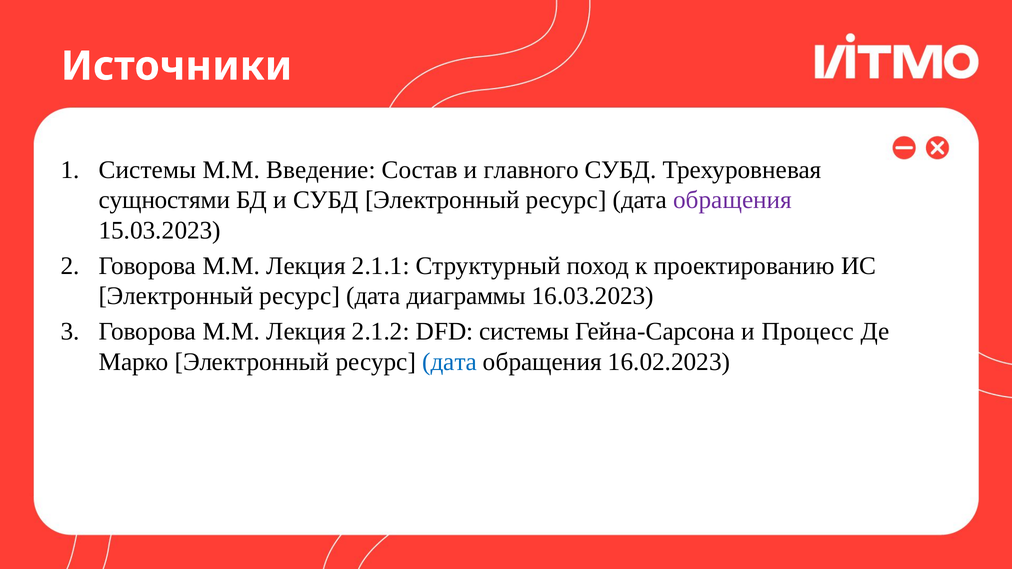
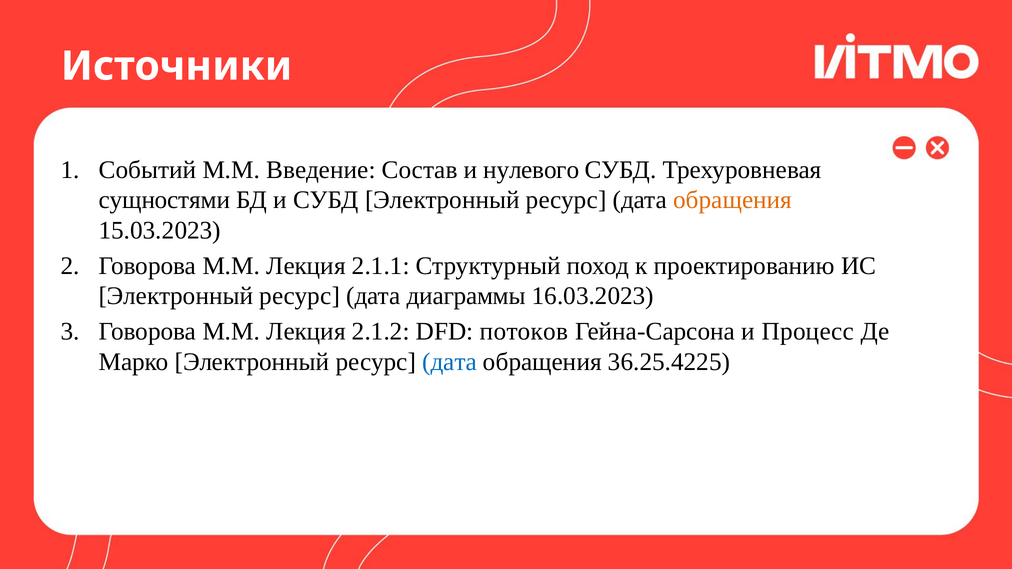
Системы: Системы -> Событий (147, 170)
главного: главного -> нулевого (531, 170)
обращения colour: purple -> orange (733, 200)
DFD системы: системы -> потоков (524, 332)
16.02.2023: 16.02.2023 -> 36.25.4225 (669, 362)
